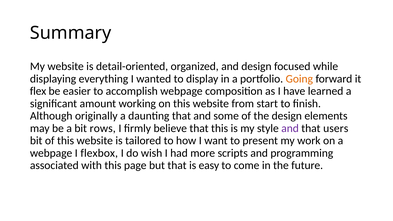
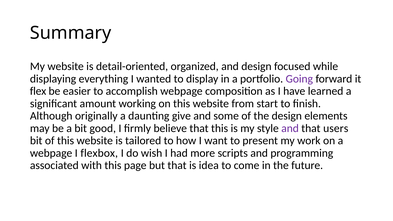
Going colour: orange -> purple (299, 79)
daunting that: that -> give (181, 116)
rows: rows -> good (103, 128)
easy: easy -> idea (209, 165)
